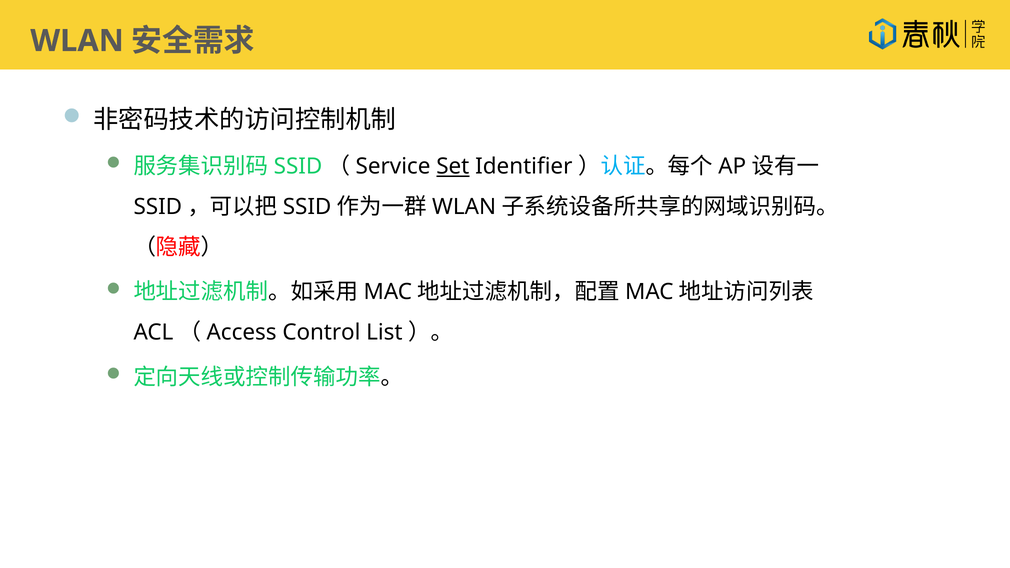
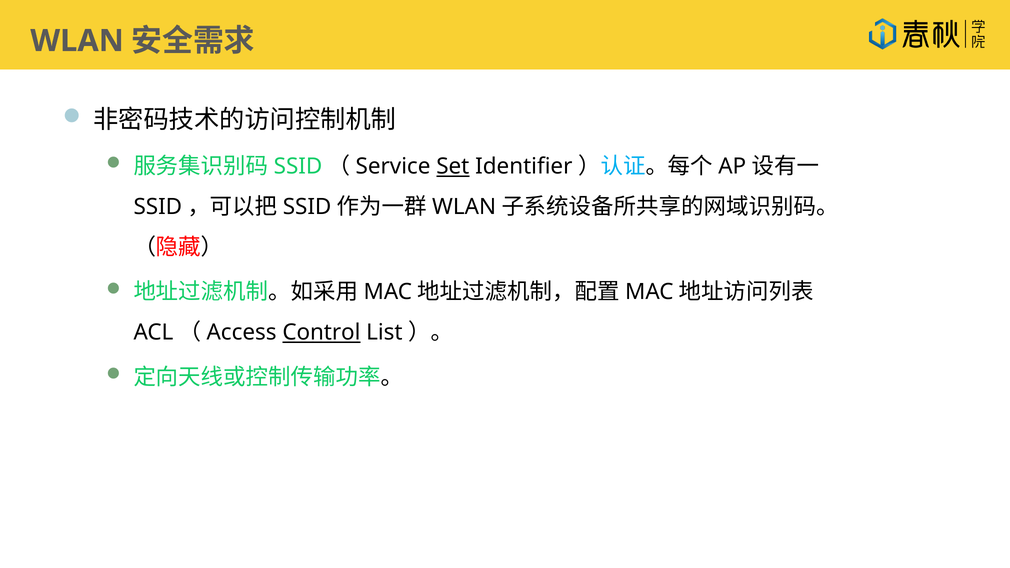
Control underline: none -> present (321, 333)
